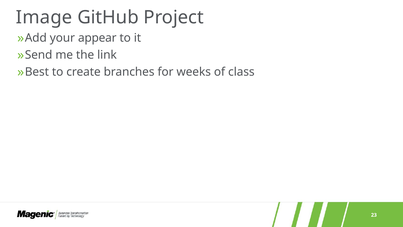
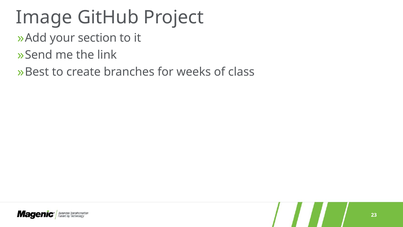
appear: appear -> section (97, 38)
